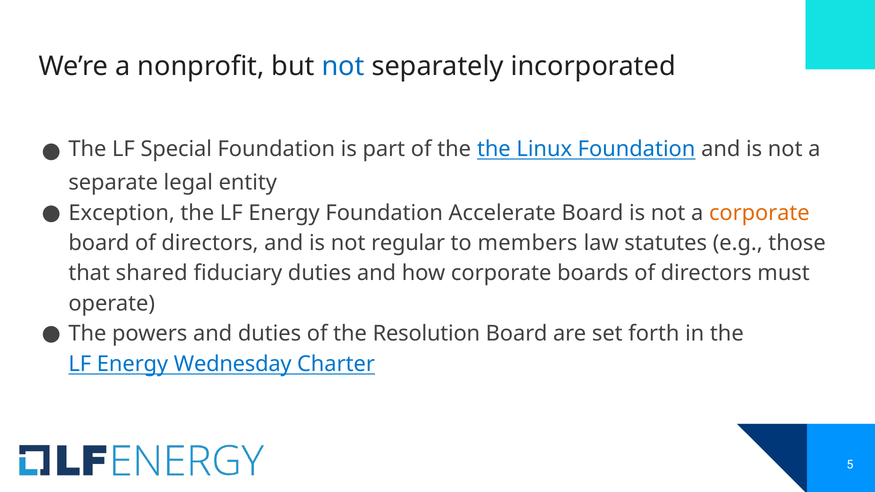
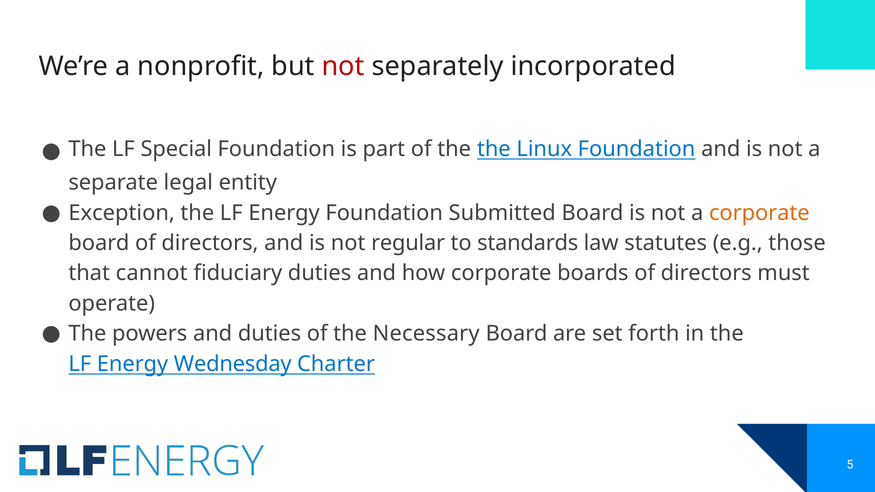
not colour: blue -> red (343, 66)
Accelerate: Accelerate -> Submitted (502, 213)
members: members -> standards (528, 243)
shared: shared -> cannot (152, 273)
Resolution: Resolution -> Necessary (426, 334)
